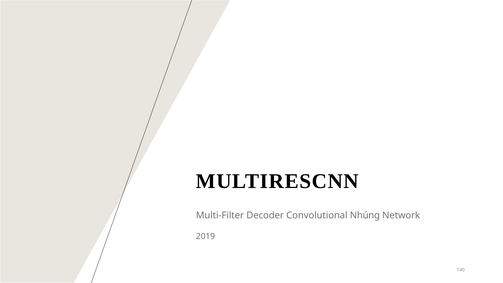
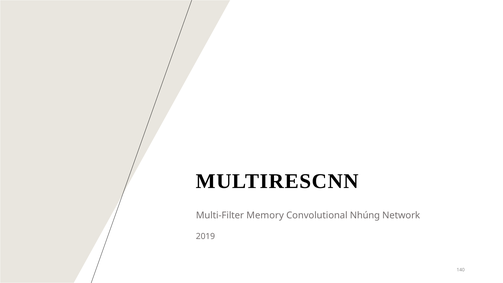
Decoder: Decoder -> Memory (265, 215)
